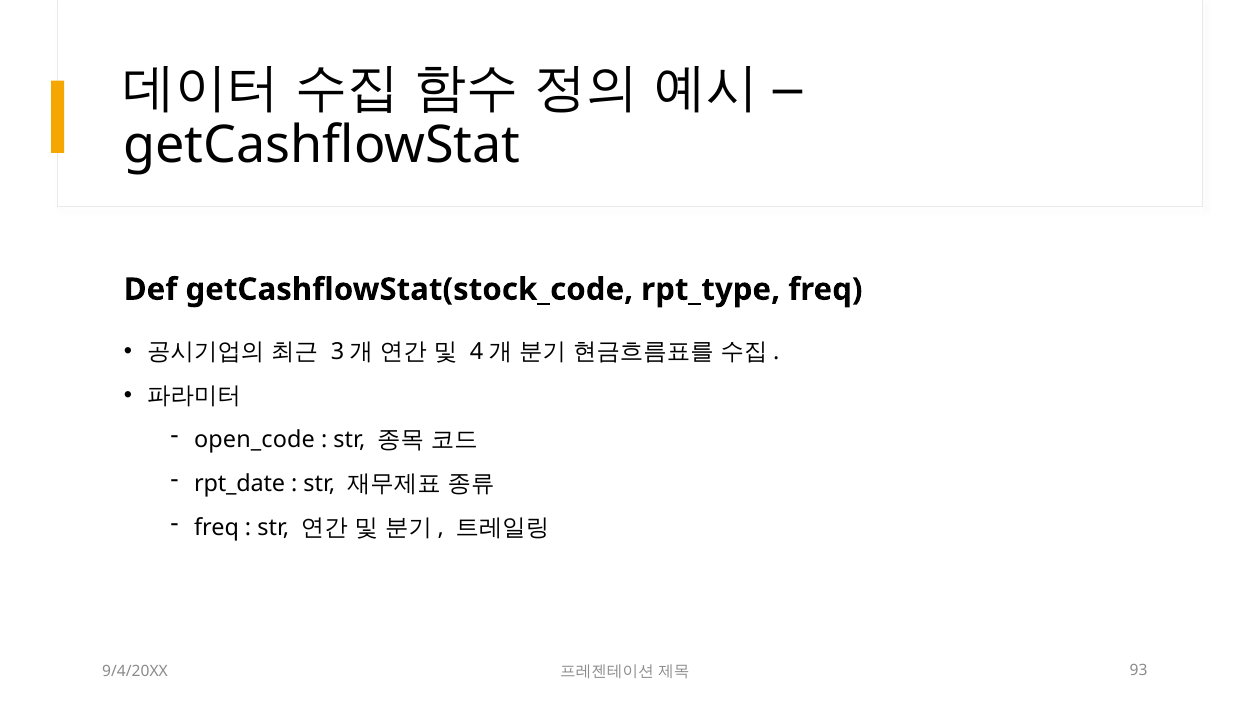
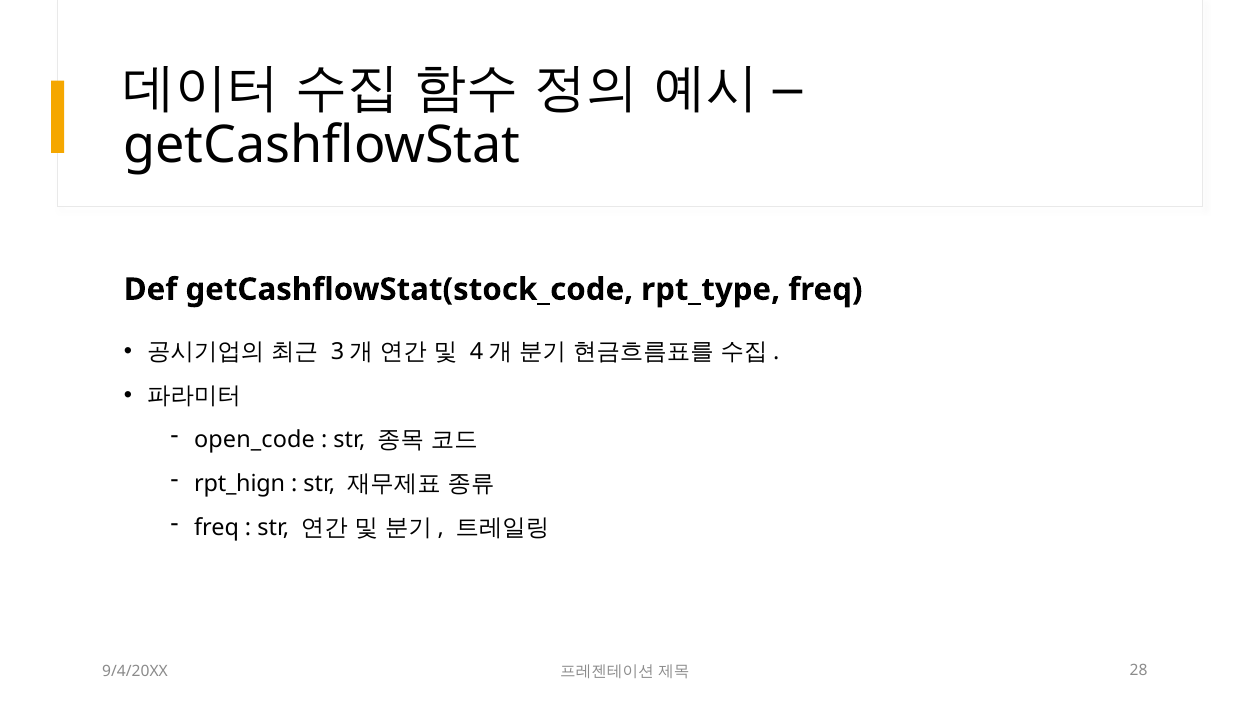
rpt_date: rpt_date -> rpt_hign (240, 484)
93: 93 -> 28 (1139, 670)
